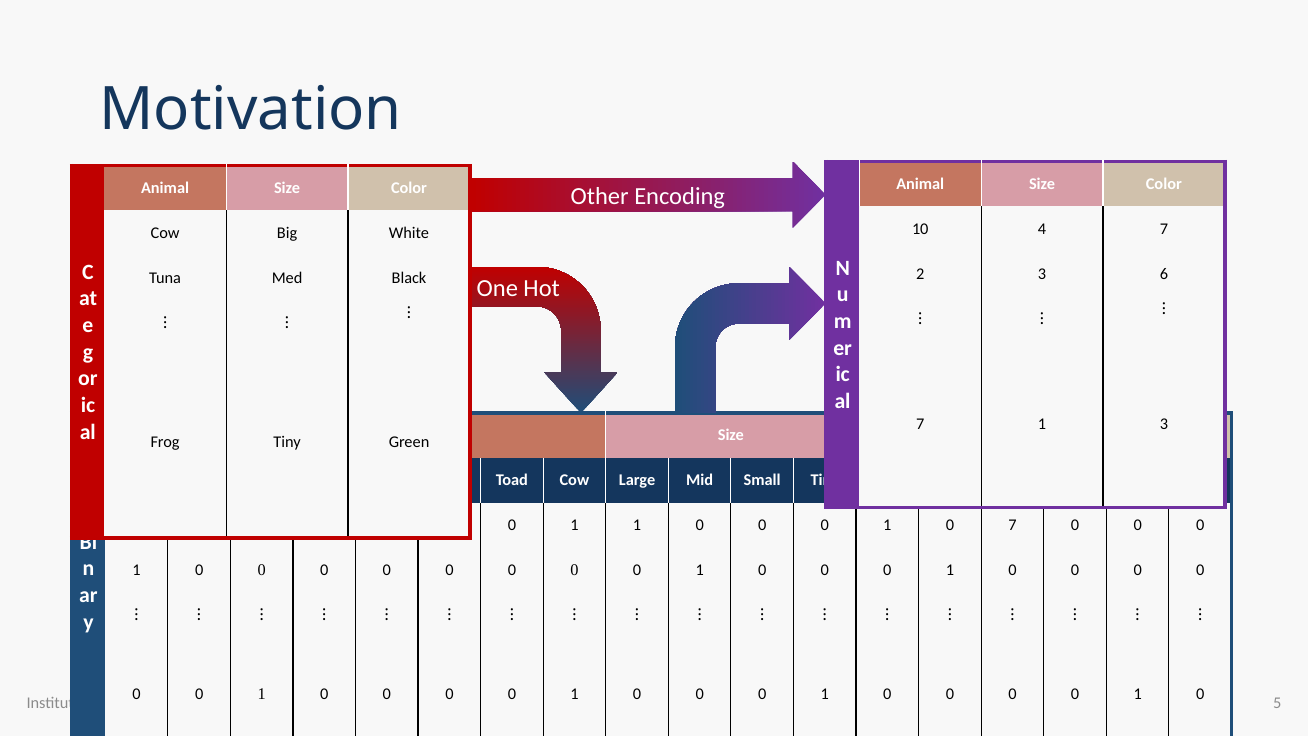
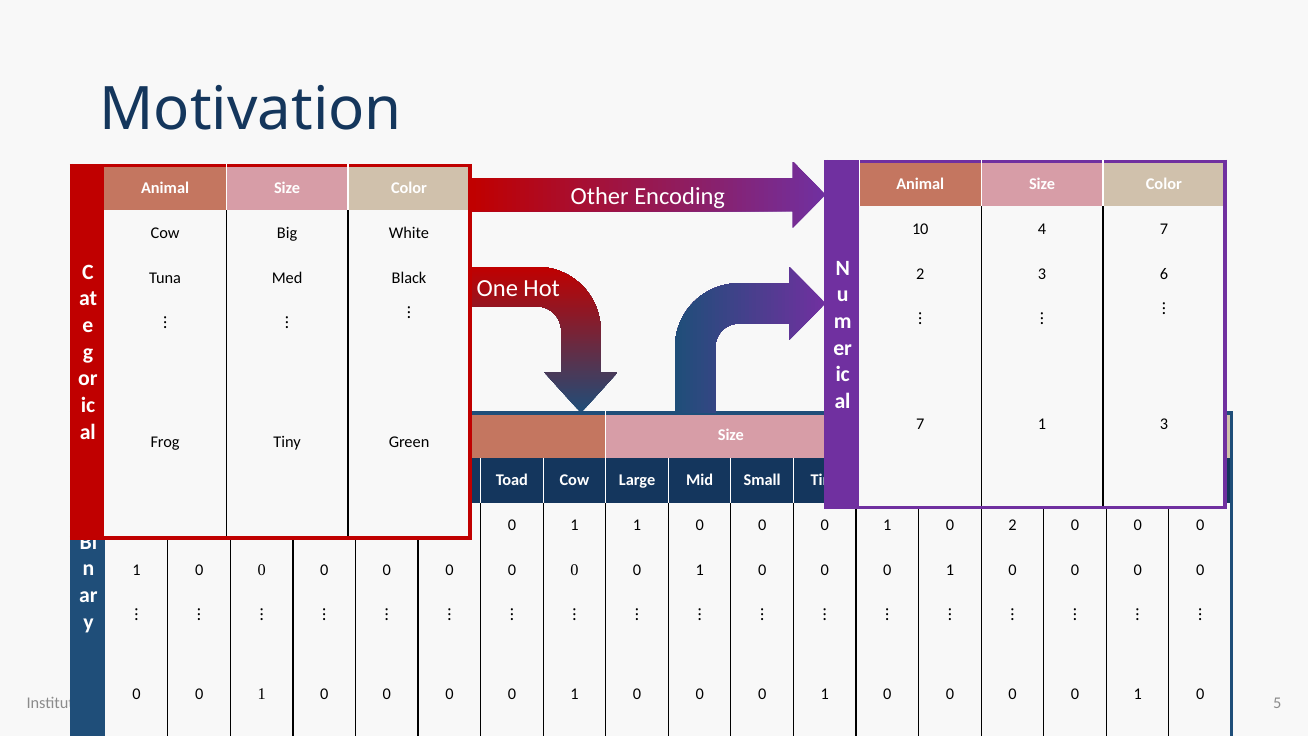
0 7: 7 -> 2 (1013, 525)
